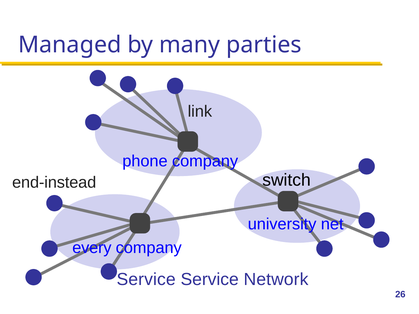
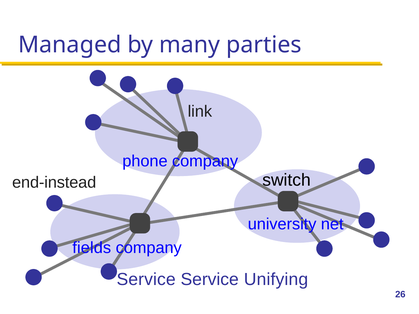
every: every -> fields (92, 248)
Network: Network -> Unifying (276, 280)
